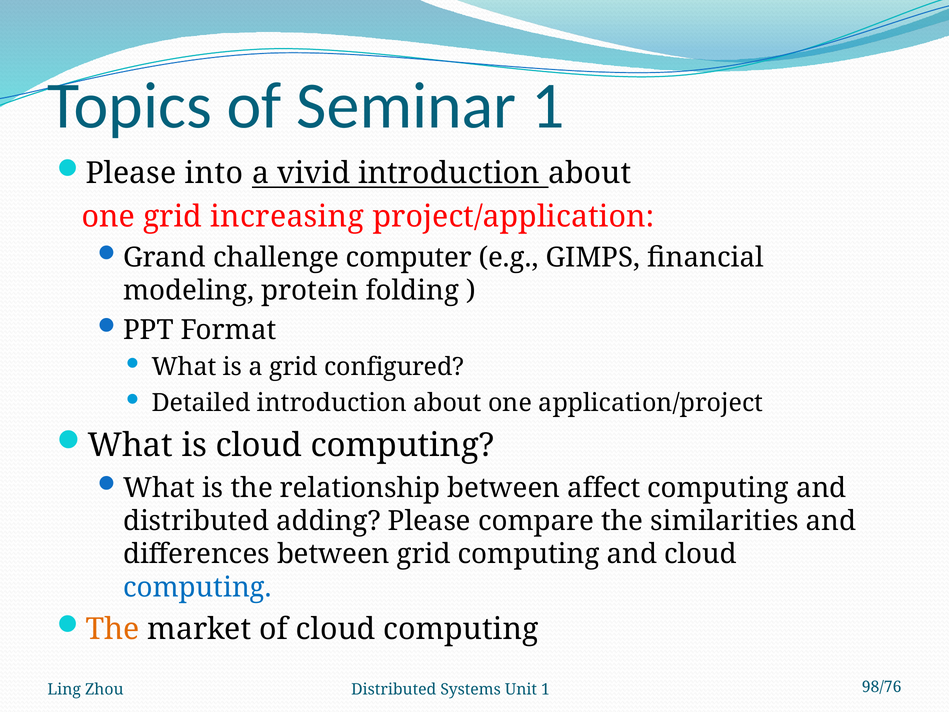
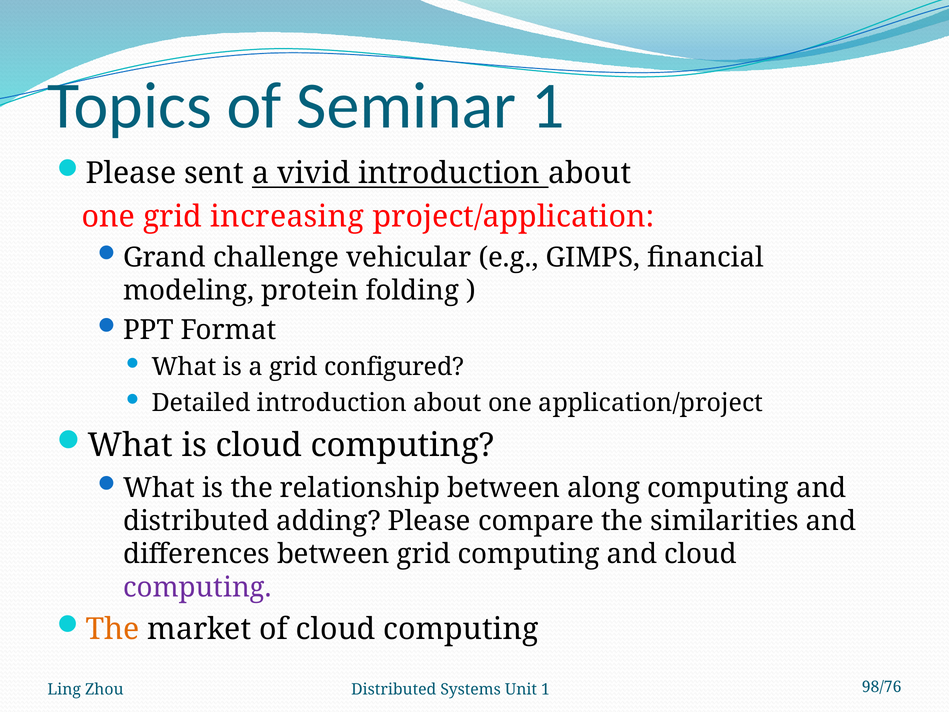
into: into -> sent (214, 173)
computer: computer -> vehicular (409, 257)
affect: affect -> along (604, 488)
computing colour: blue -> purple (197, 587)
